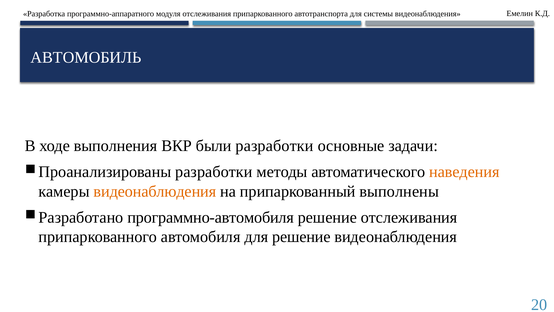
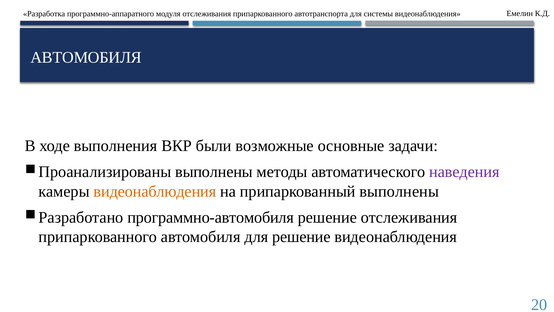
АВТОМОБИЛЬ: АВТОМОБИЛЬ -> АВТОМОБИЛЯ (86, 58)
были разработки: разработки -> возможные (275, 146)
разработки: разработки -> выполнены (214, 172)
наведения colour: orange -> purple (464, 172)
